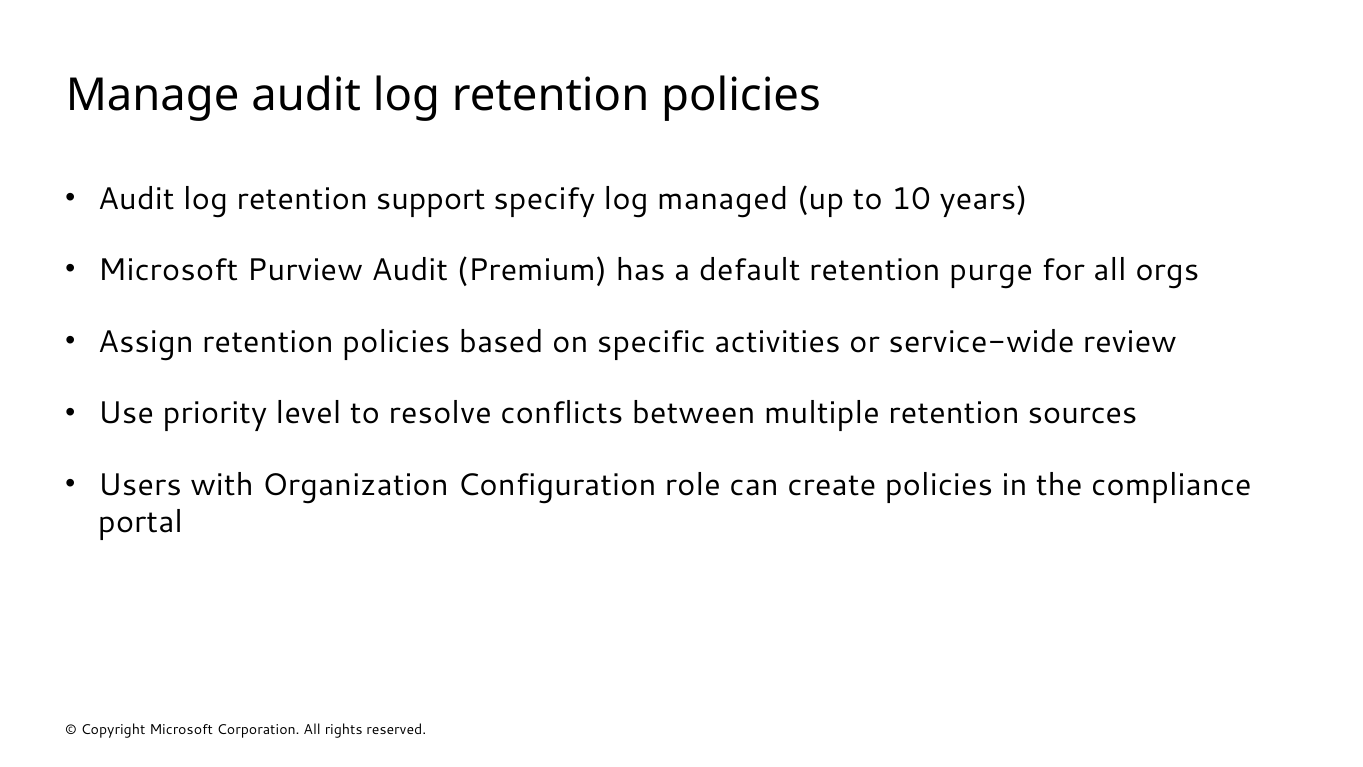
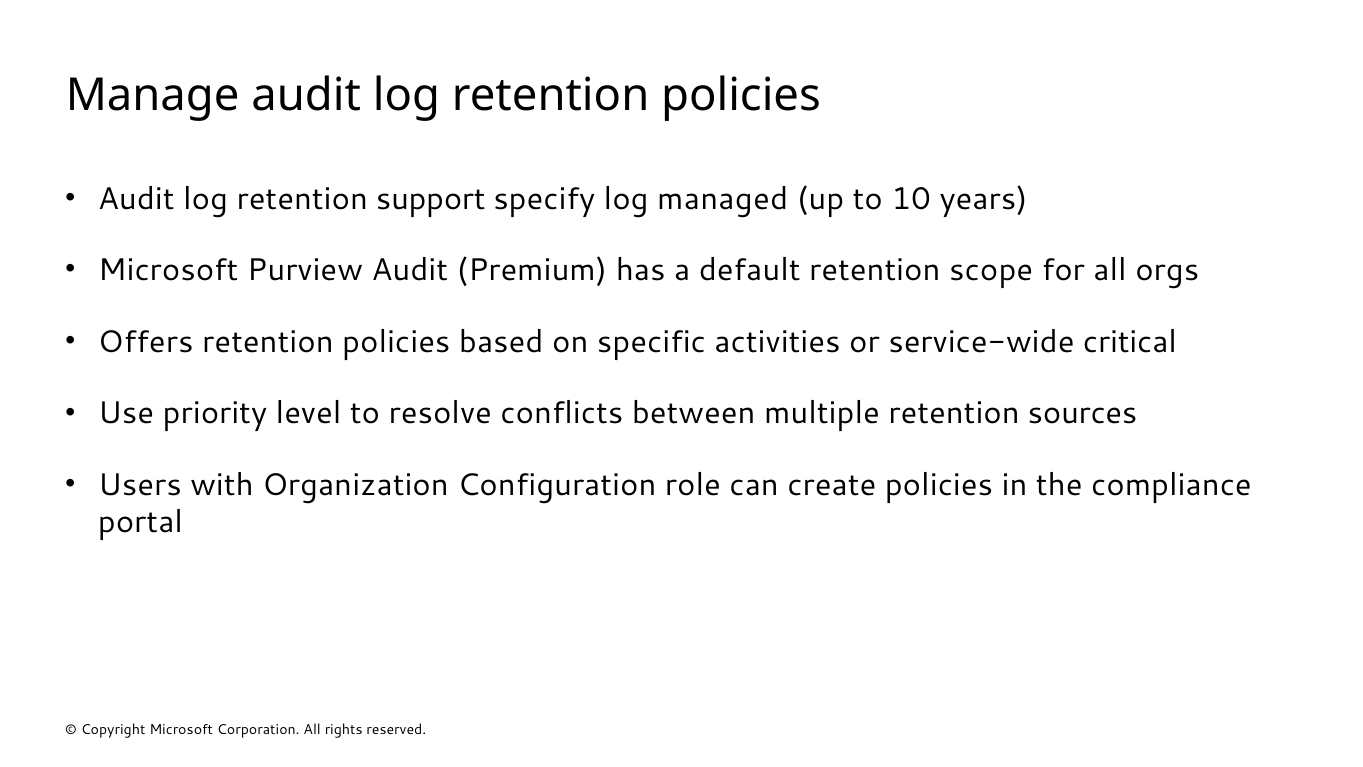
purge: purge -> scope (991, 270)
Assign: Assign -> Offers (146, 342)
review: review -> critical (1130, 342)
